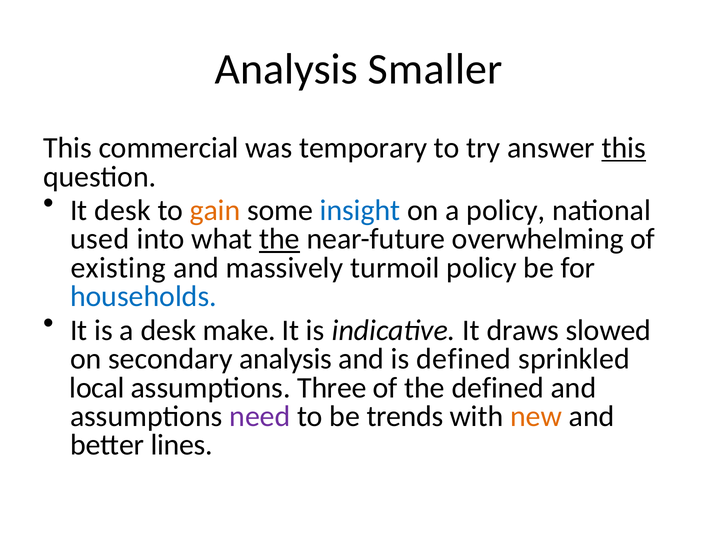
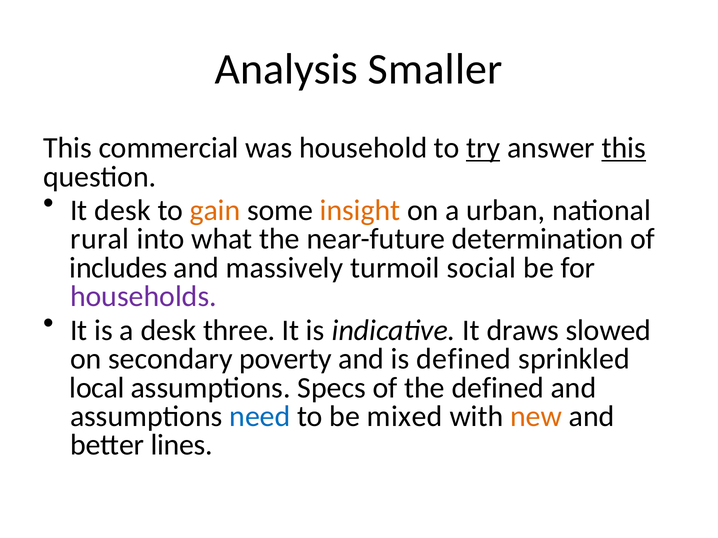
temporary: temporary -> household (363, 148)
try underline: none -> present (483, 148)
insight colour: blue -> orange (360, 211)
a policy: policy -> urban (506, 211)
used: used -> rural (100, 239)
the underline: present -> none (280, 239)
overwhelming: overwhelming -> determination (538, 239)
existing: existing -> includes (118, 268)
turmoil policy: policy -> social (481, 268)
households colour: blue -> purple (143, 297)
make: make -> three (239, 331)
secondary analysis: analysis -> poverty (286, 359)
Three: Three -> Specs (332, 388)
need colour: purple -> blue (260, 417)
trends: trends -> mixed (405, 417)
